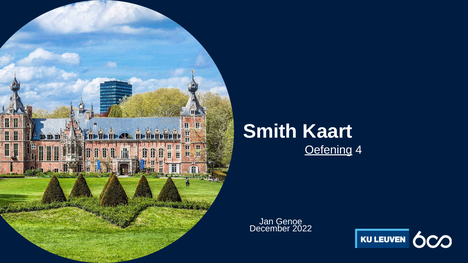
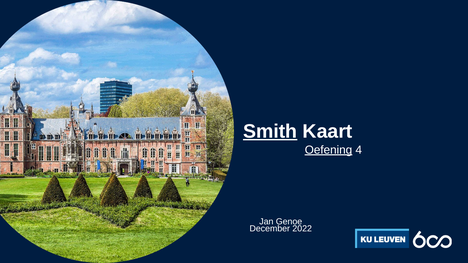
Smith underline: none -> present (270, 131)
